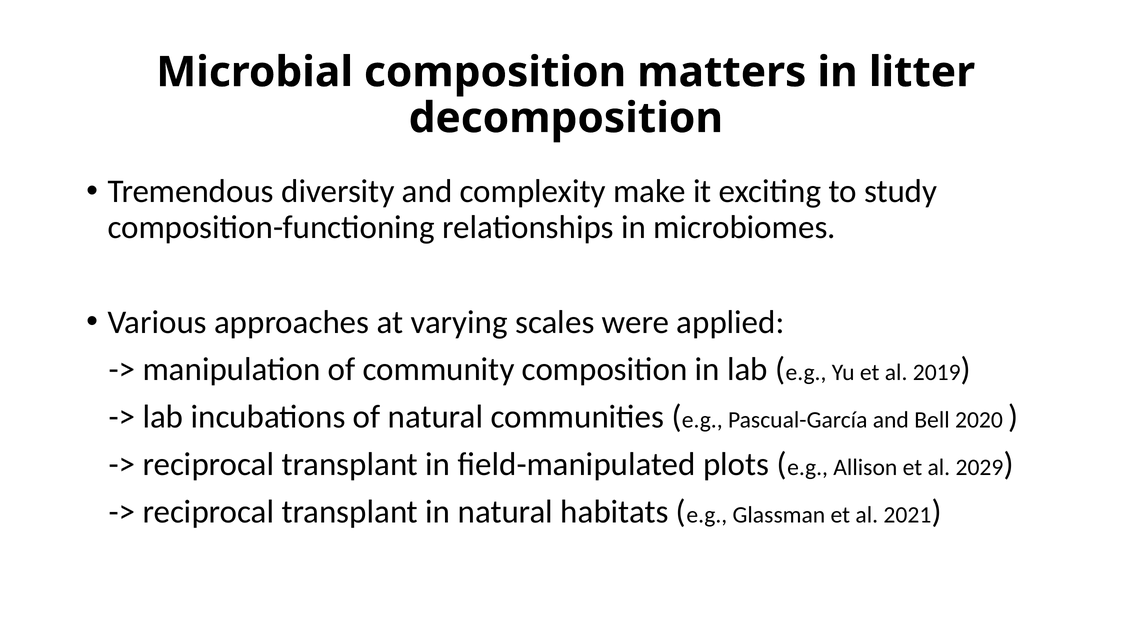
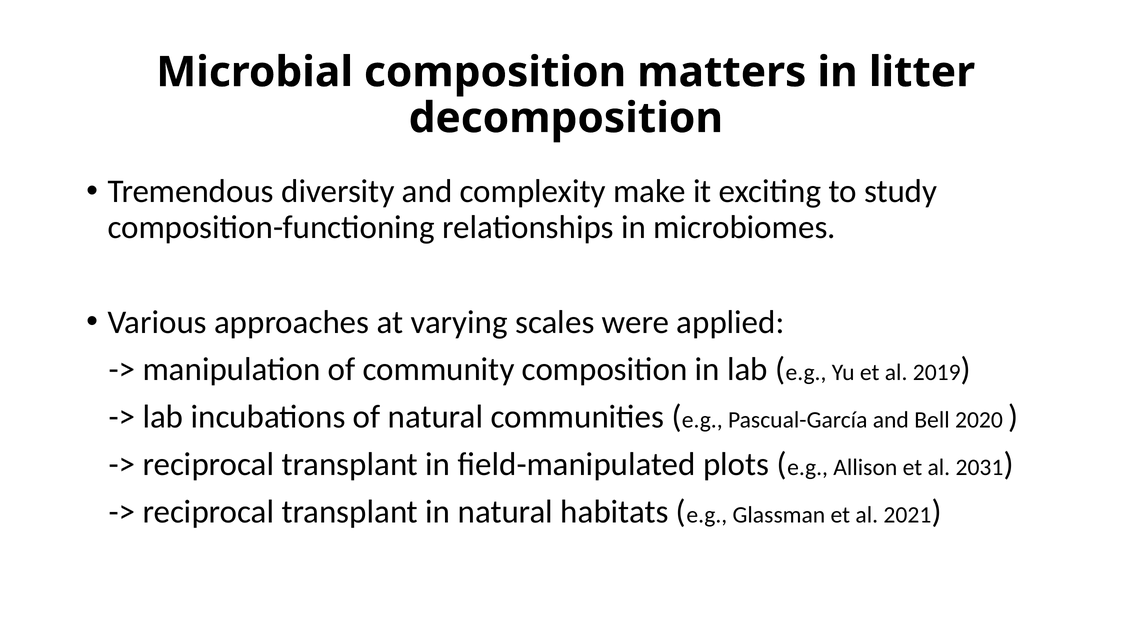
2029: 2029 -> 2031 (979, 467)
